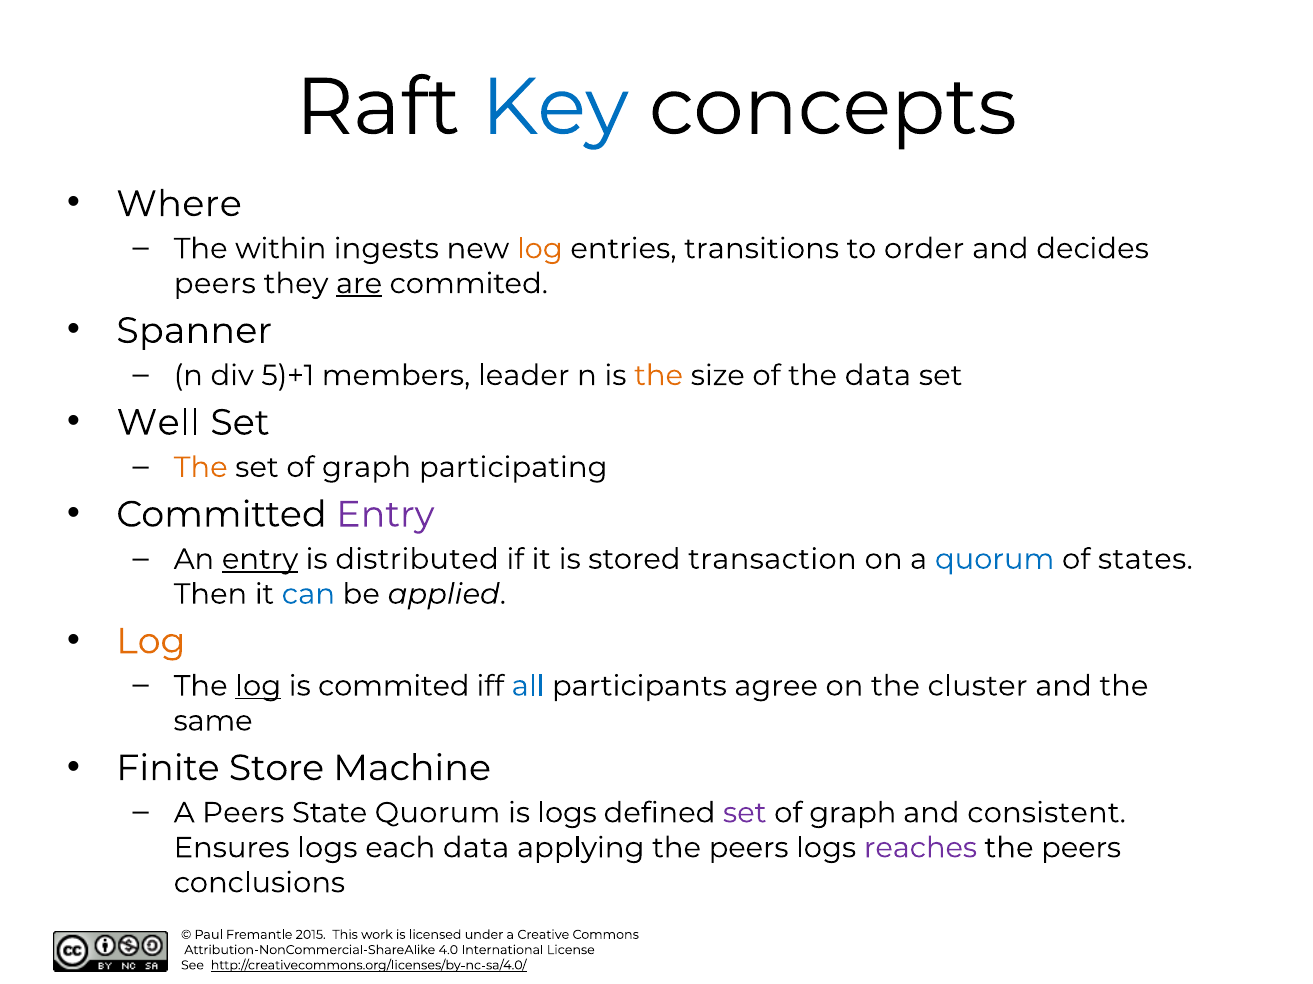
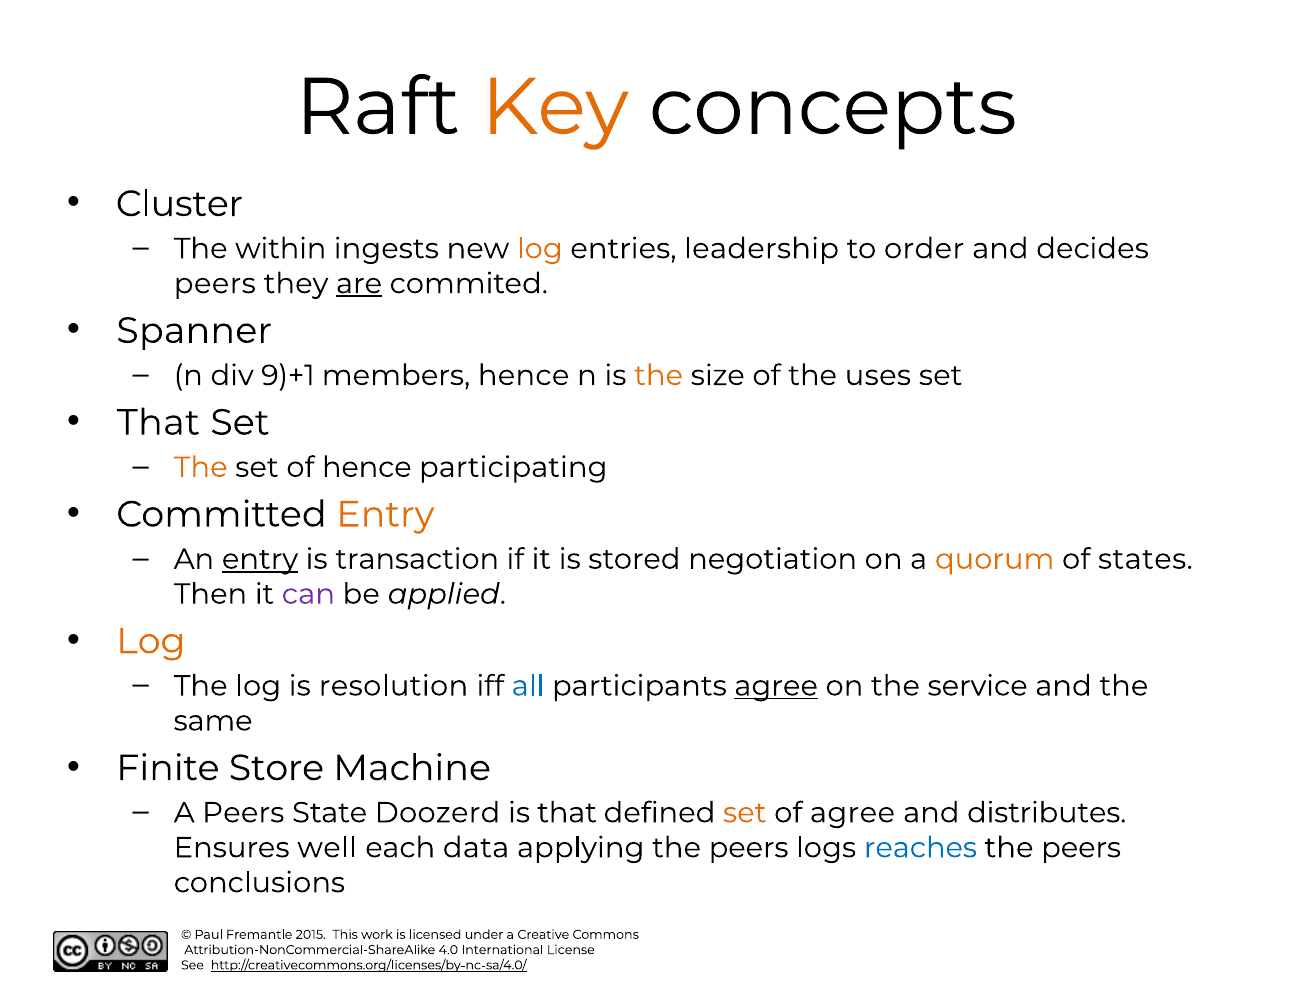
Key colour: blue -> orange (555, 107)
Where: Where -> Cluster (179, 204)
transitions: transitions -> leadership (762, 249)
5)+1: 5)+1 -> 9)+1 (288, 376)
members leader: leader -> hence (524, 376)
the data: data -> uses (878, 376)
Well: Well -> That (158, 423)
graph: graph -> hence (367, 468)
Entry colour: purple -> orange (385, 515)
distributed: distributed -> transaction (417, 560)
transaction: transaction -> negotiation (773, 560)
quorum colour: blue -> orange (995, 560)
can colour: blue -> purple (308, 595)
log underline: present -> none (258, 686)
is commited: commited -> resolution (393, 686)
agree underline: none -> present (776, 686)
cluster: cluster -> service (978, 686)
State Quorum: Quorum -> Doozerd (438, 813)
is logs: logs -> that (567, 813)
set colour: purple -> orange (745, 813)
graph: graph -> agree (852, 813)
consistent: consistent -> distributes (1047, 813)
Ensures logs: logs -> well (327, 848)
reaches colour: purple -> blue (920, 848)
